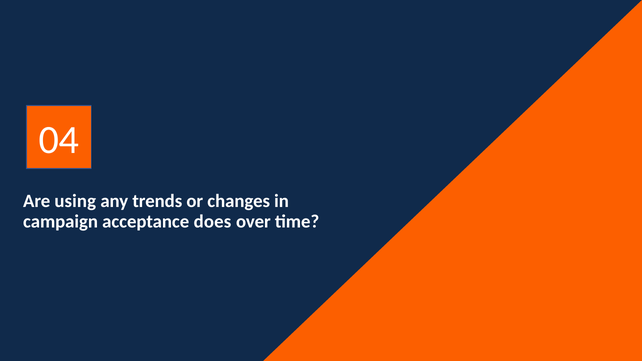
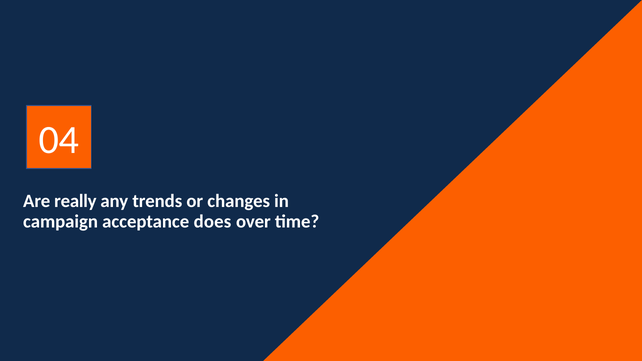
using: using -> really (75, 201)
